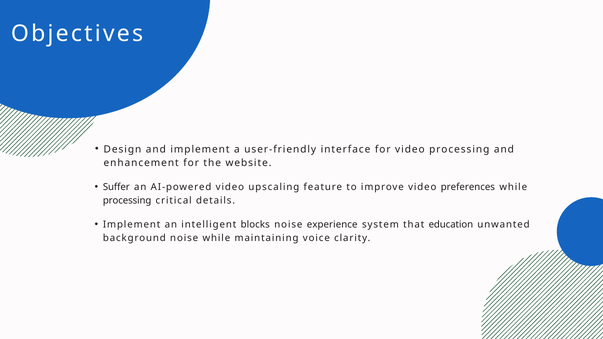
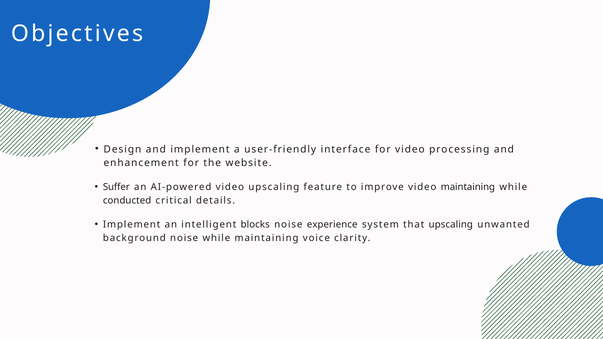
video preferences: preferences -> maintaining (468, 187)
processing: processing -> conducted (127, 201)
that education: education -> upscaling (451, 225)
